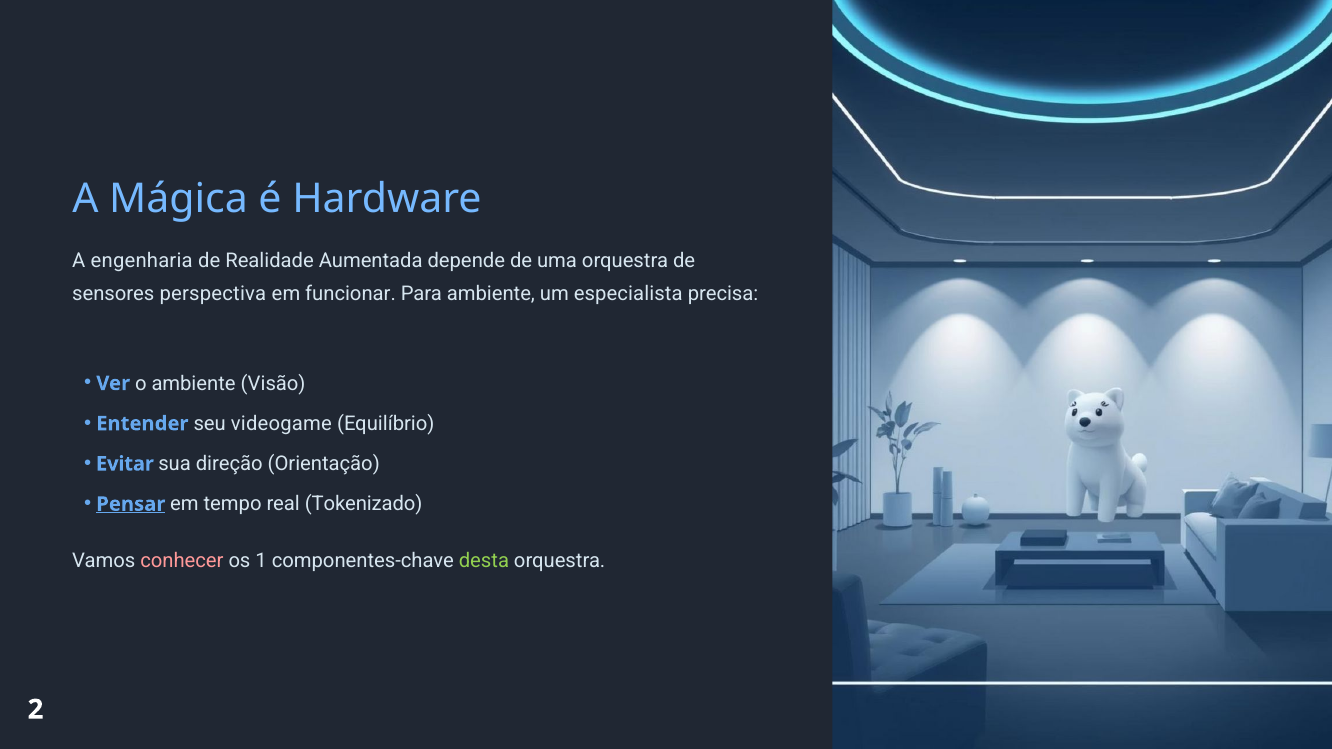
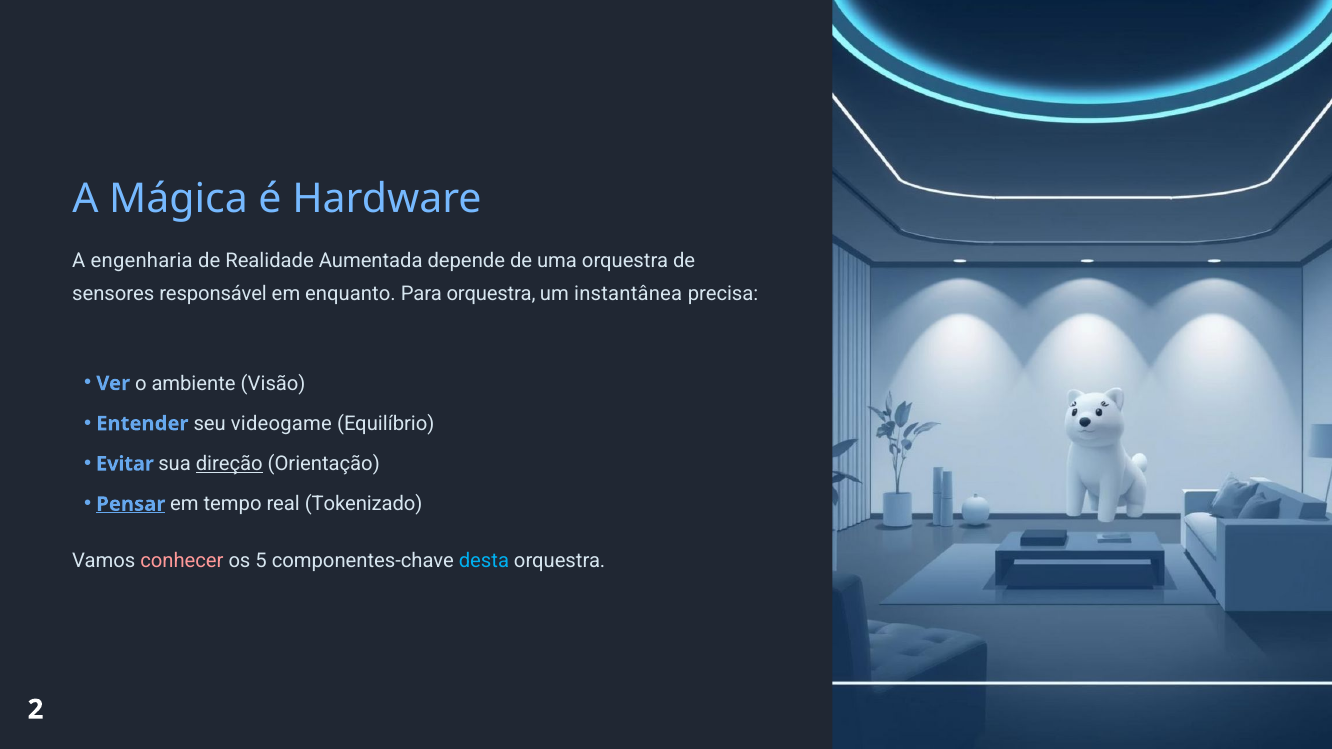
perspectiva: perspectiva -> responsável (213, 294)
funcionar: funcionar -> enquanto (350, 294)
Para ambiente: ambiente -> orquestra (491, 294)
especialista: especialista -> instantânea (628, 294)
direção underline: none -> present (229, 464)
1: 1 -> 5 (261, 561)
desta colour: light green -> light blue (484, 561)
